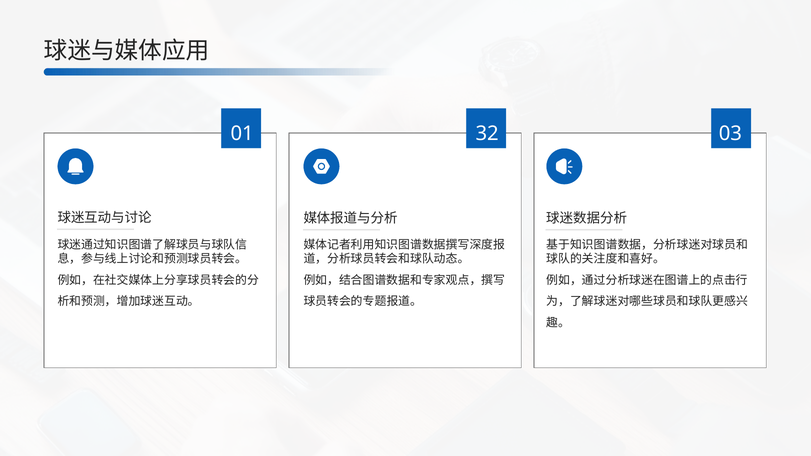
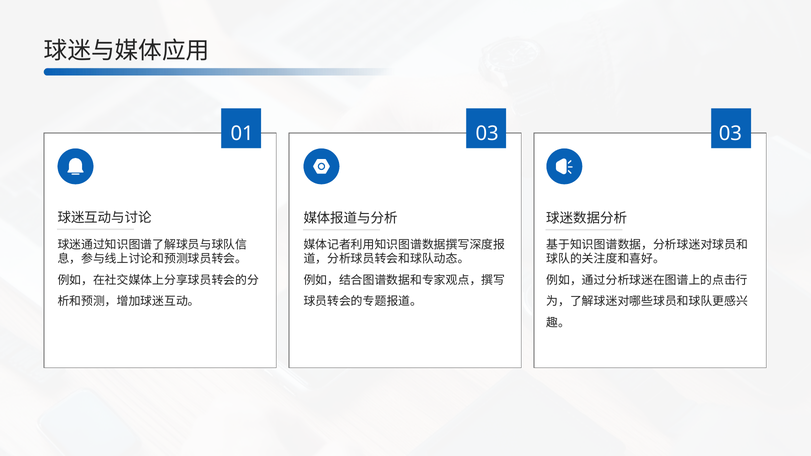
01 32: 32 -> 03 (487, 134)
